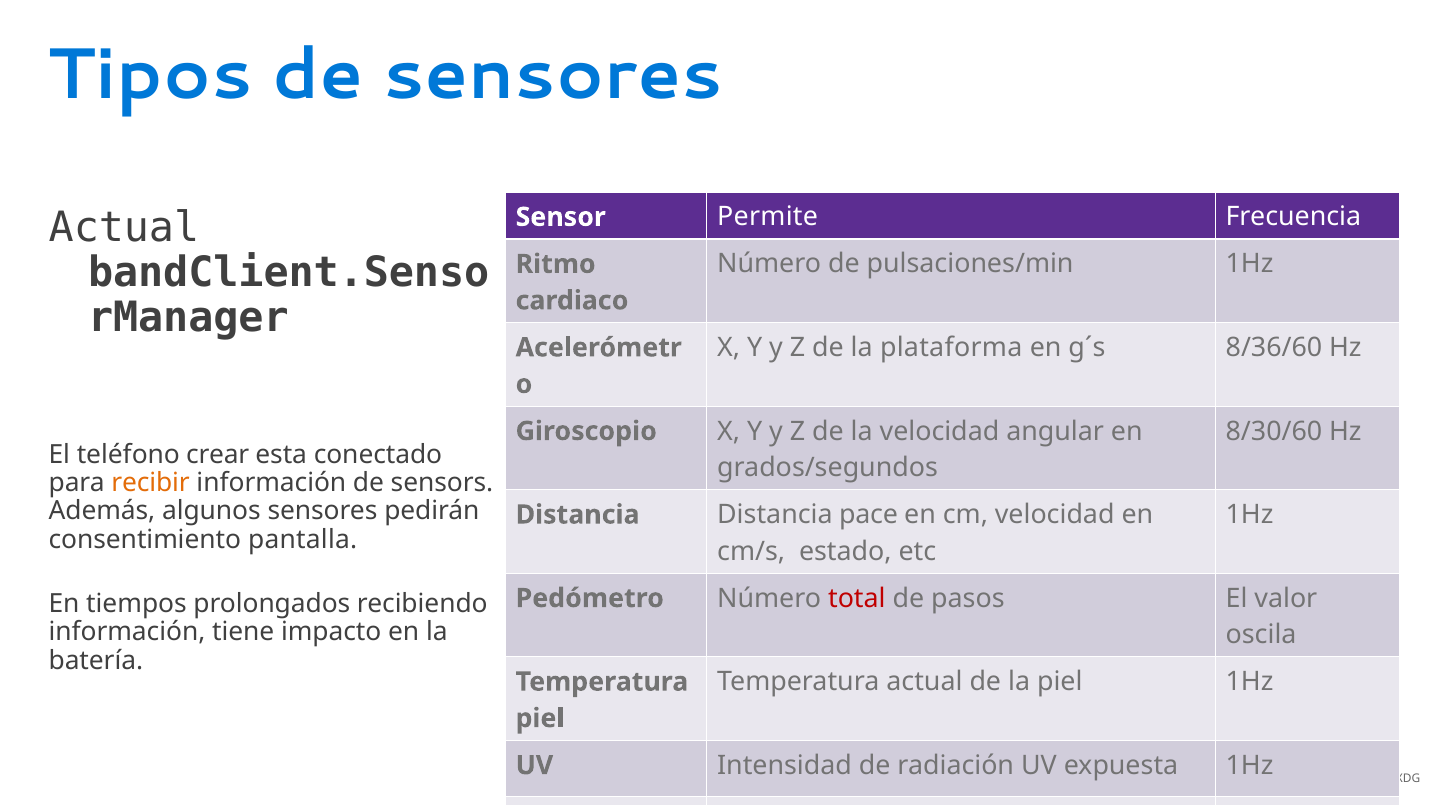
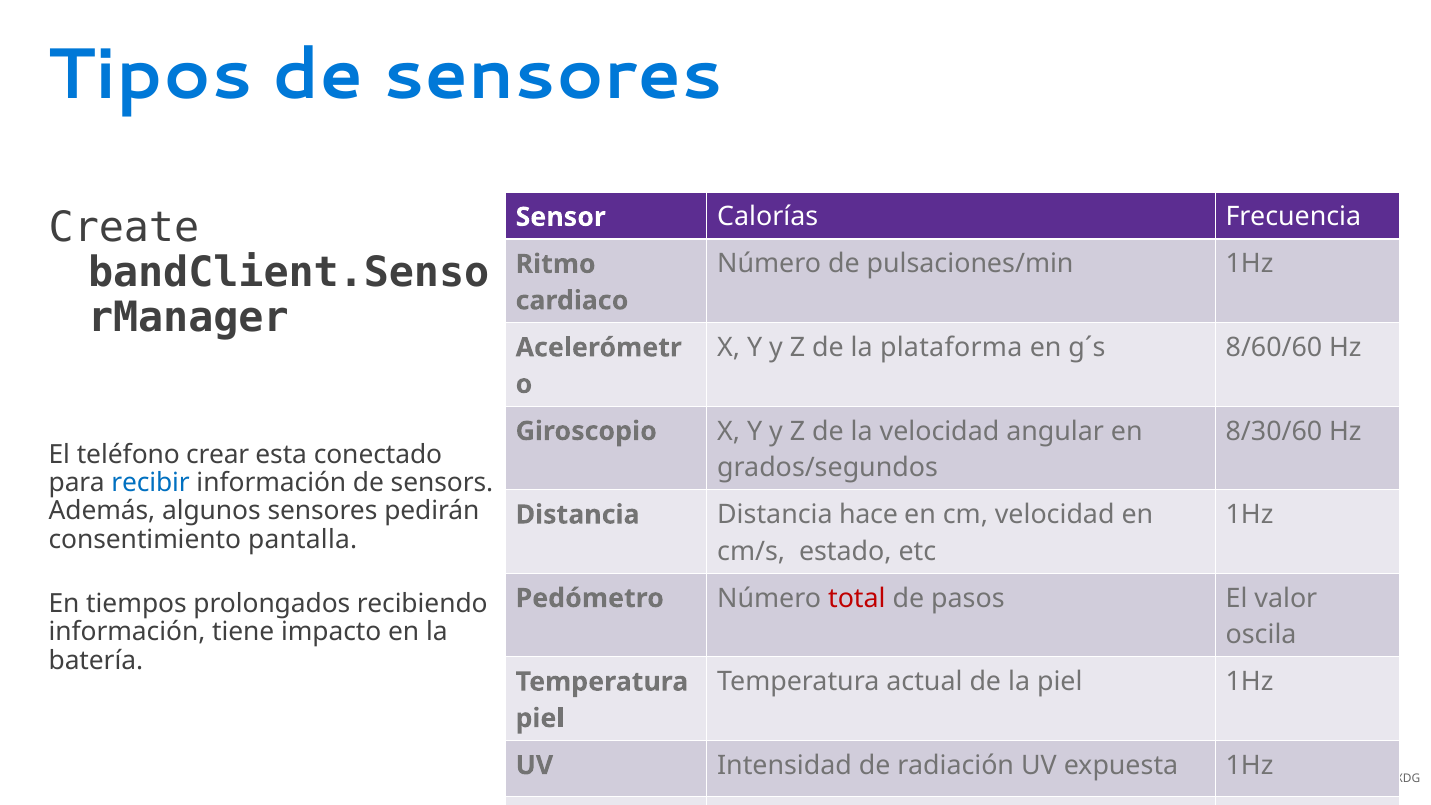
Actual: Actual -> Create (124, 227)
Sensor Permite: Permite -> Calorías (768, 217)
8/36/60: 8/36/60 -> 8/60/60 (1274, 348)
recibir colour: orange -> blue (151, 483)
pace: pace -> hace (869, 515)
